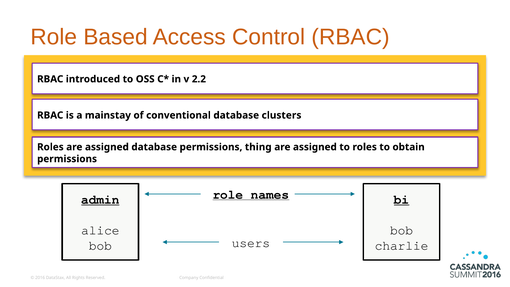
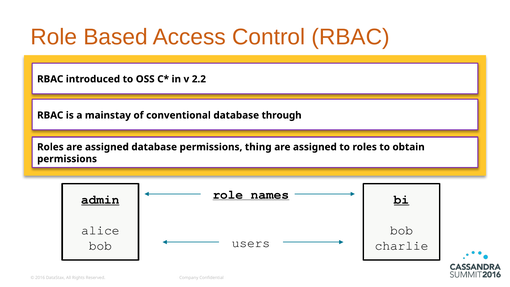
clusters: clusters -> through (282, 115)
